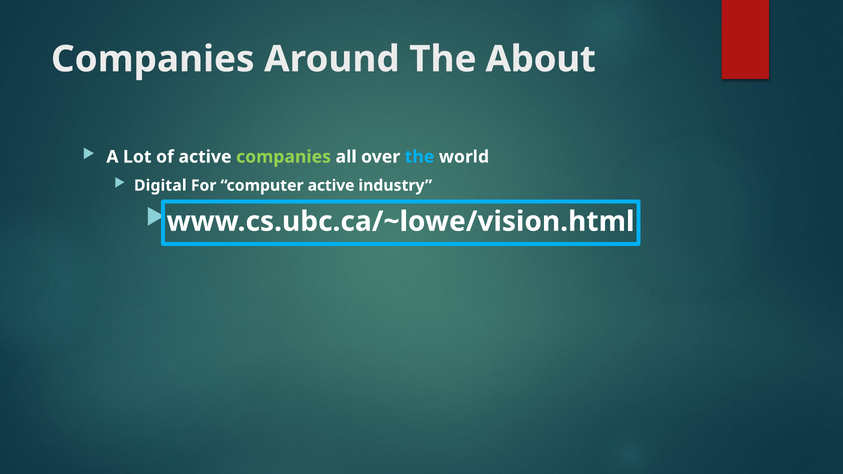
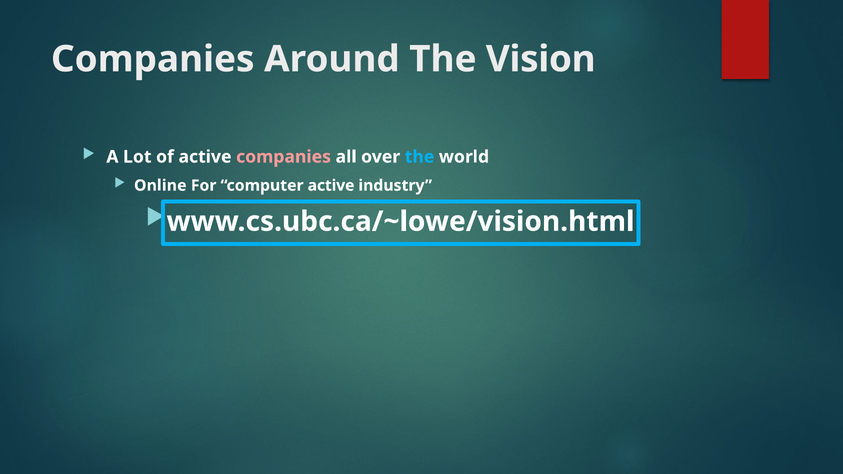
About: About -> Vision (541, 59)
companies colour: light green -> pink (284, 157)
Digital: Digital -> Online (160, 186)
